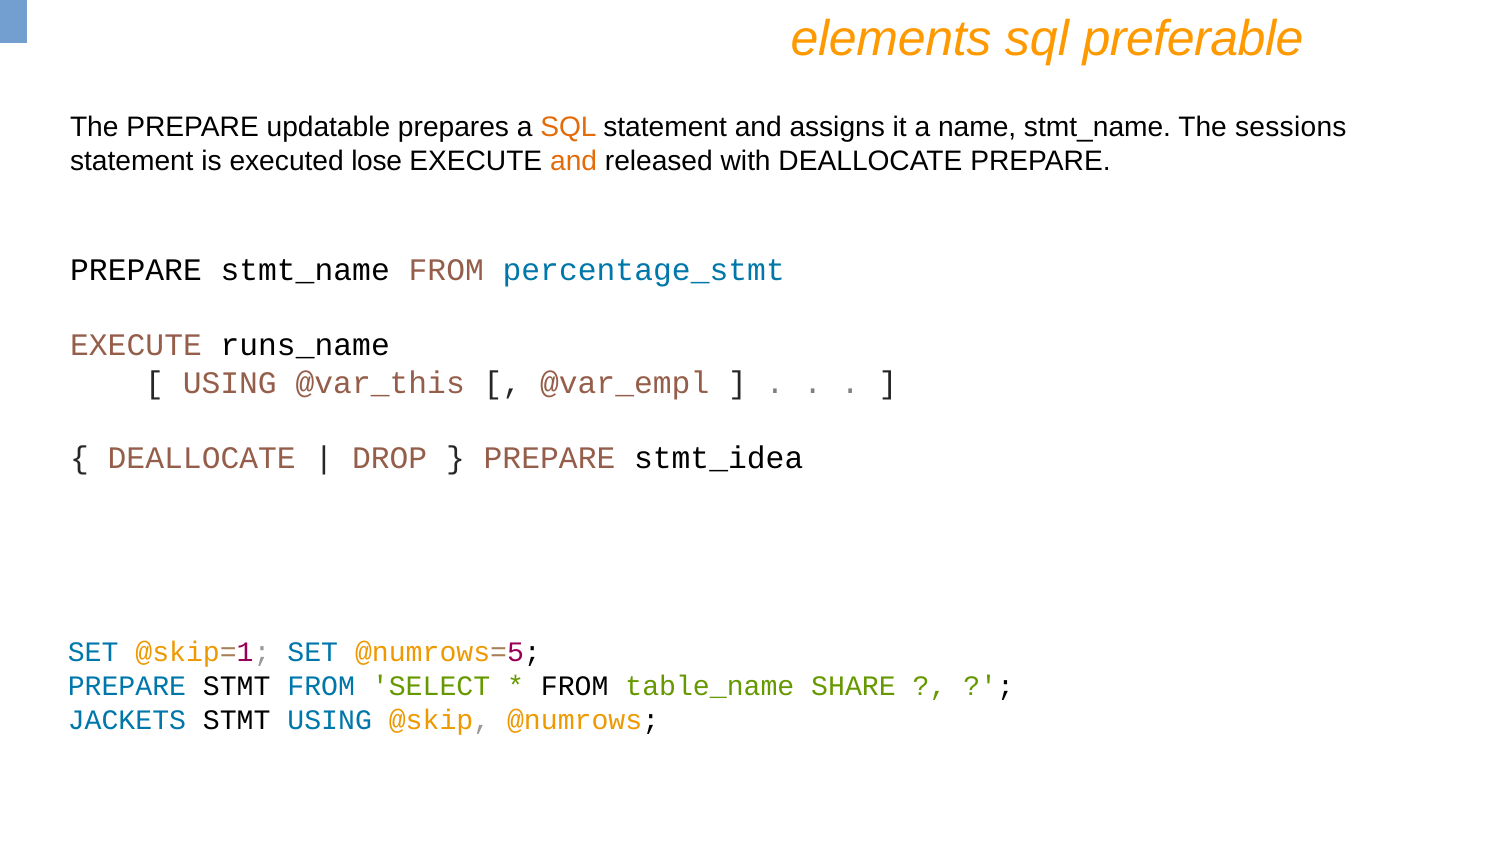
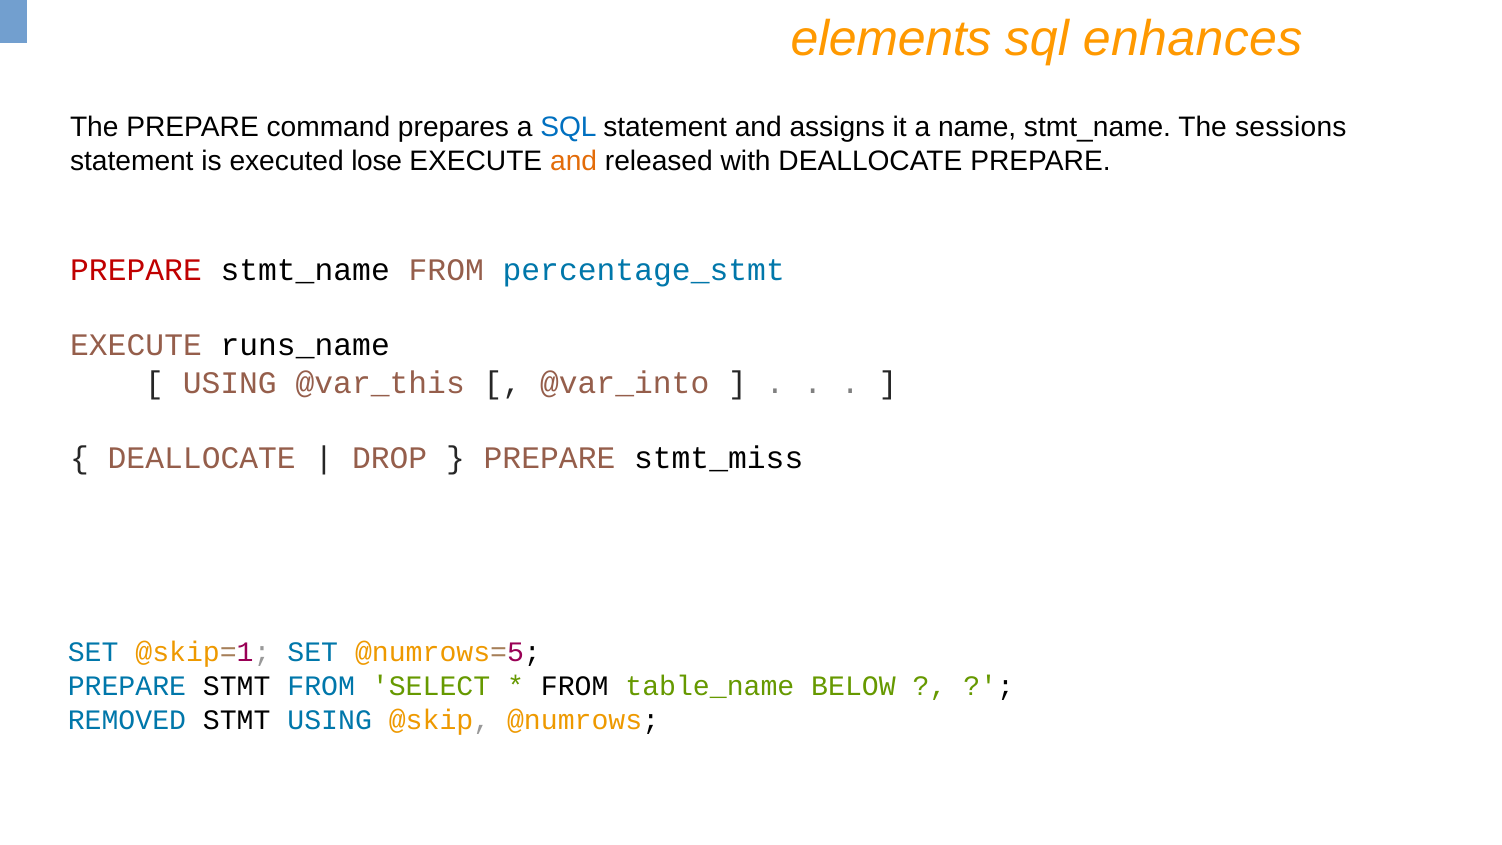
preferable: preferable -> enhances (1193, 39)
updatable: updatable -> command (328, 128)
SQL colour: orange -> blue (568, 128)
PREPARE colour: black -> red (136, 270)
@var_empl: @var_empl -> @var_into (625, 383)
stmt_idea: stmt_idea -> stmt_miss (719, 458)
SHARE: SHARE -> BELOW (853, 686)
JACKETS: JACKETS -> REMOVED (127, 720)
